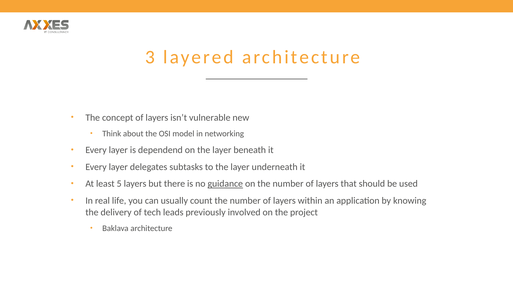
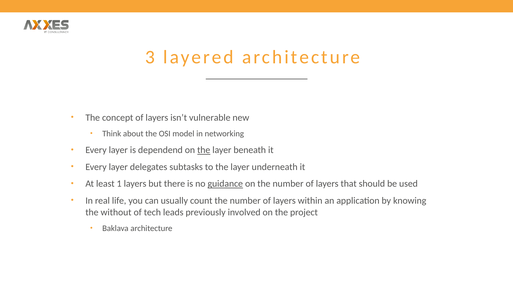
the underline: none -> present (204, 150)
5: 5 -> 1 (119, 184)
delivery: delivery -> without (116, 213)
